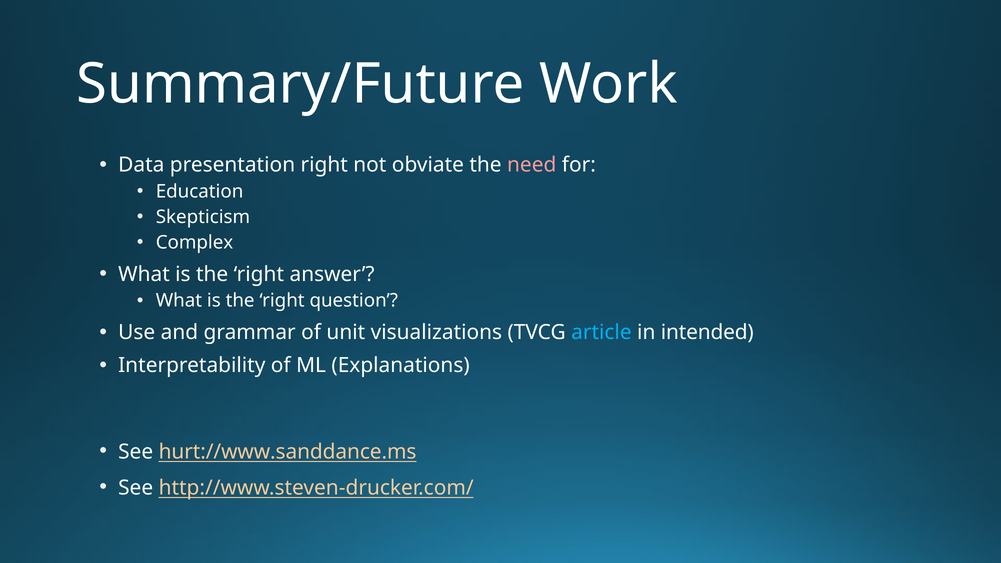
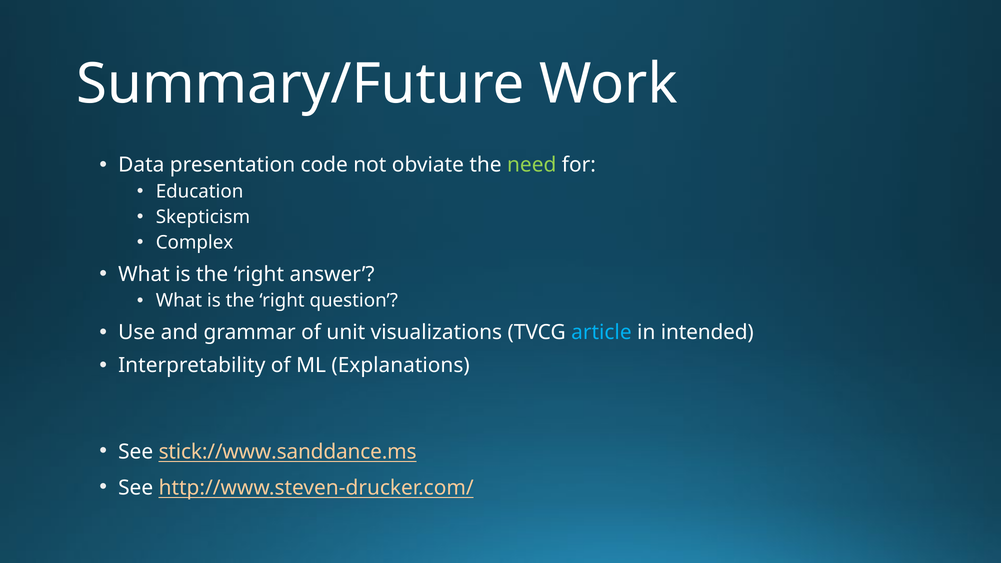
presentation right: right -> code (324, 165)
need colour: pink -> light green (532, 165)
hurt://www.sanddance.ms: hurt://www.sanddance.ms -> stick://www.sanddance.ms (288, 452)
